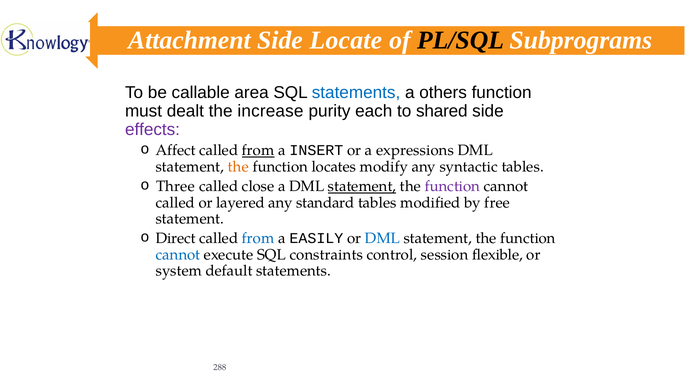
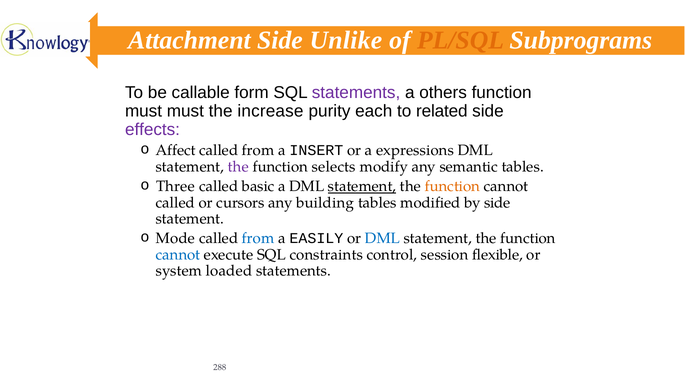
Locate: Locate -> Unlike (346, 40)
PL/SQL colour: black -> orange (461, 40)
area: area -> form (252, 93)
statements colour: blue -> purple (356, 93)
must dealt: dealt -> must (185, 111)
shared: shared -> related (442, 111)
from underline: present -> none (258, 151)
the colour: orange -> purple (238, 167)
locates: locates -> selects (334, 167)
syntactic: syntactic -> semantic (469, 167)
close: close -> basic (258, 187)
function colour: purple -> orange (452, 187)
layered: layered -> cursors (241, 203)
standard: standard -> building (325, 203)
by free: free -> side (497, 203)
Direct: Direct -> Mode (176, 239)
default: default -> loaded (229, 271)
